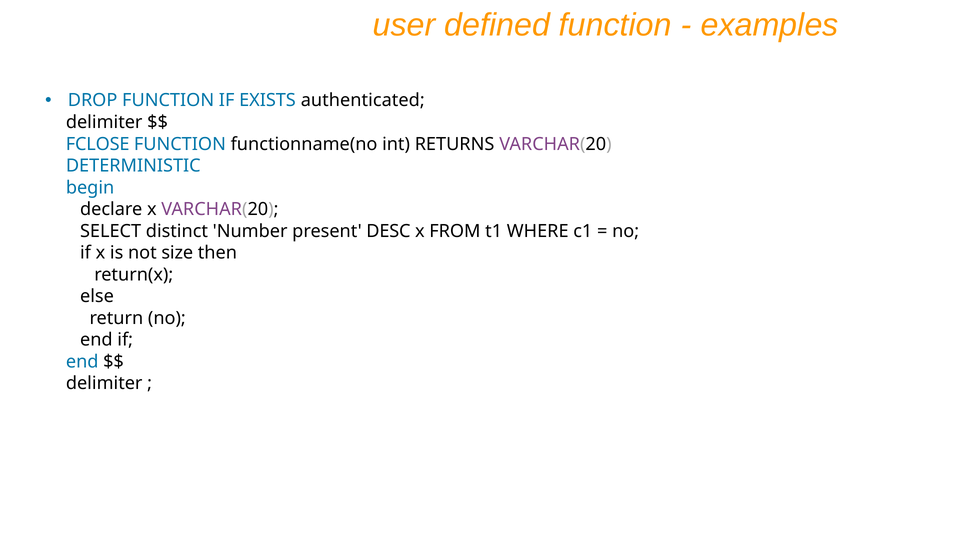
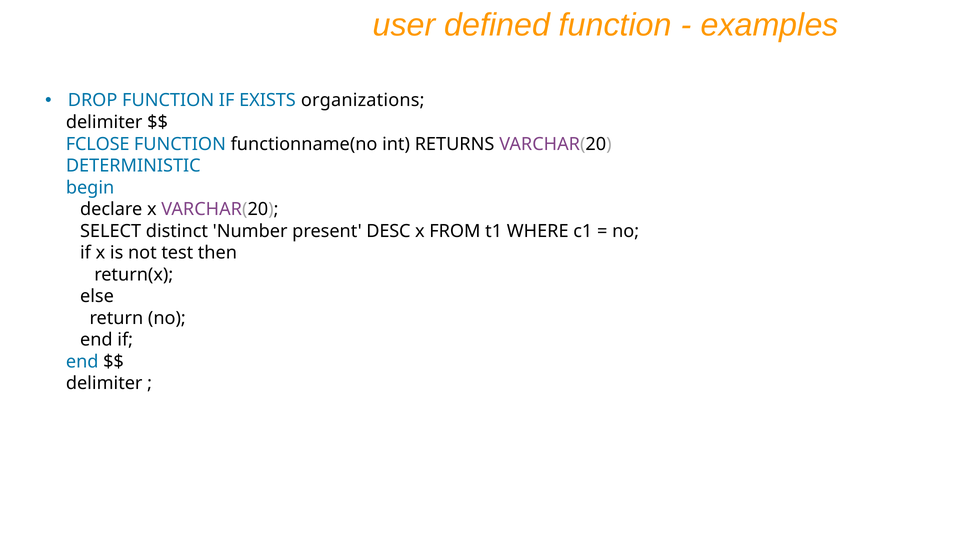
authenticated: authenticated -> organizations (363, 100)
size: size -> test (177, 253)
